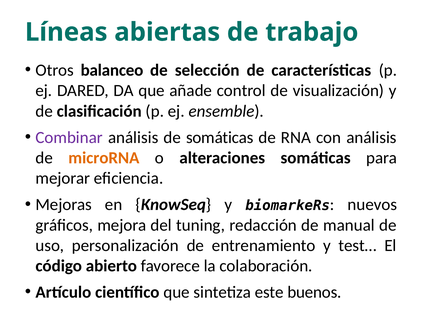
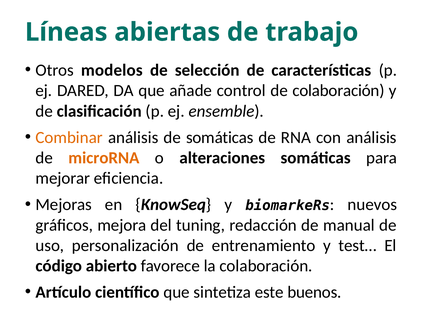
balanceo: balanceo -> modelos (112, 70)
de visualización: visualización -> colaboración (338, 91)
Combinar colour: purple -> orange (69, 137)
